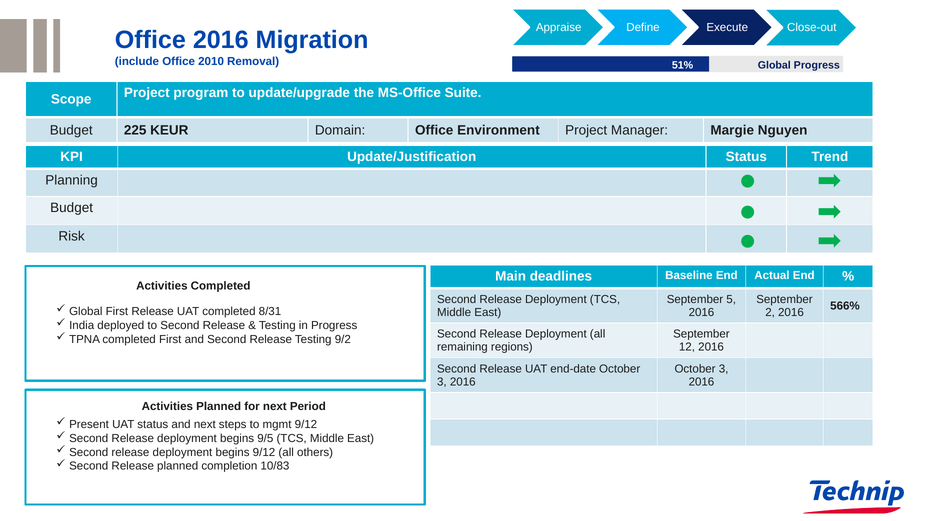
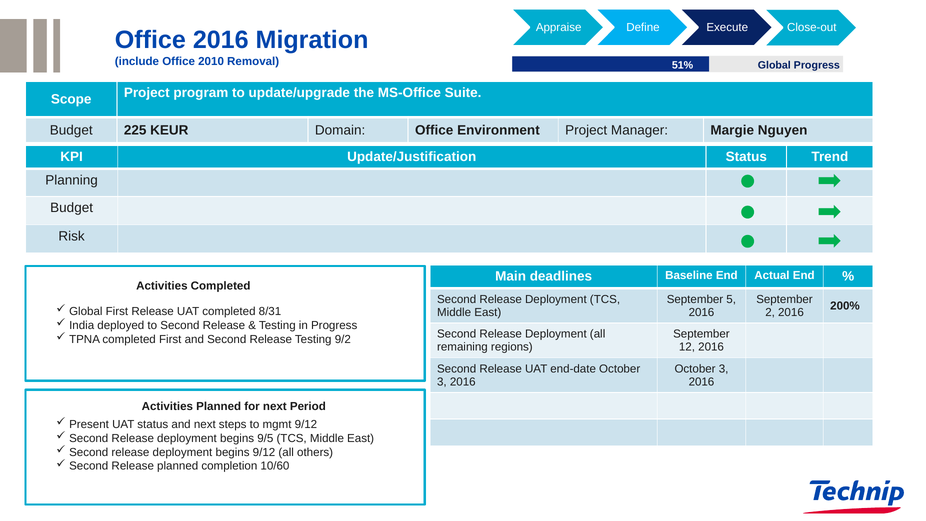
566%: 566% -> 200% (845, 306)
10/83: 10/83 -> 10/60 (275, 466)
